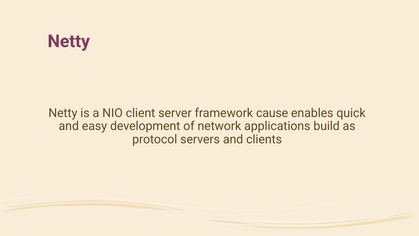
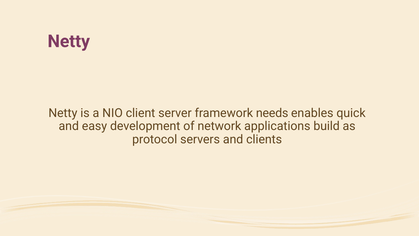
cause: cause -> needs (272, 113)
